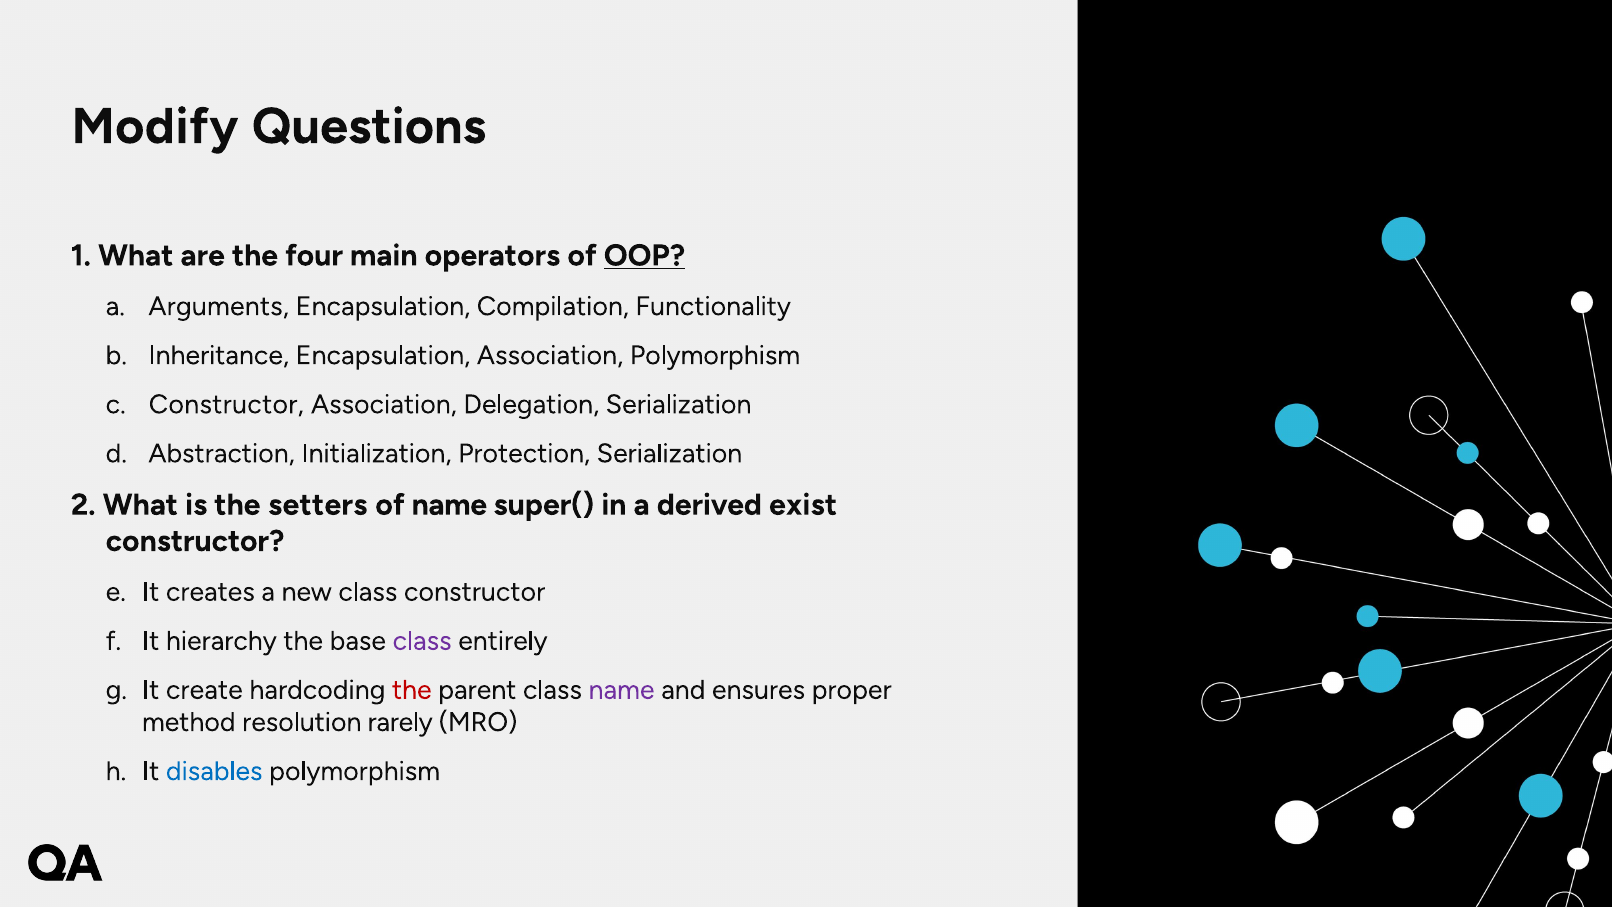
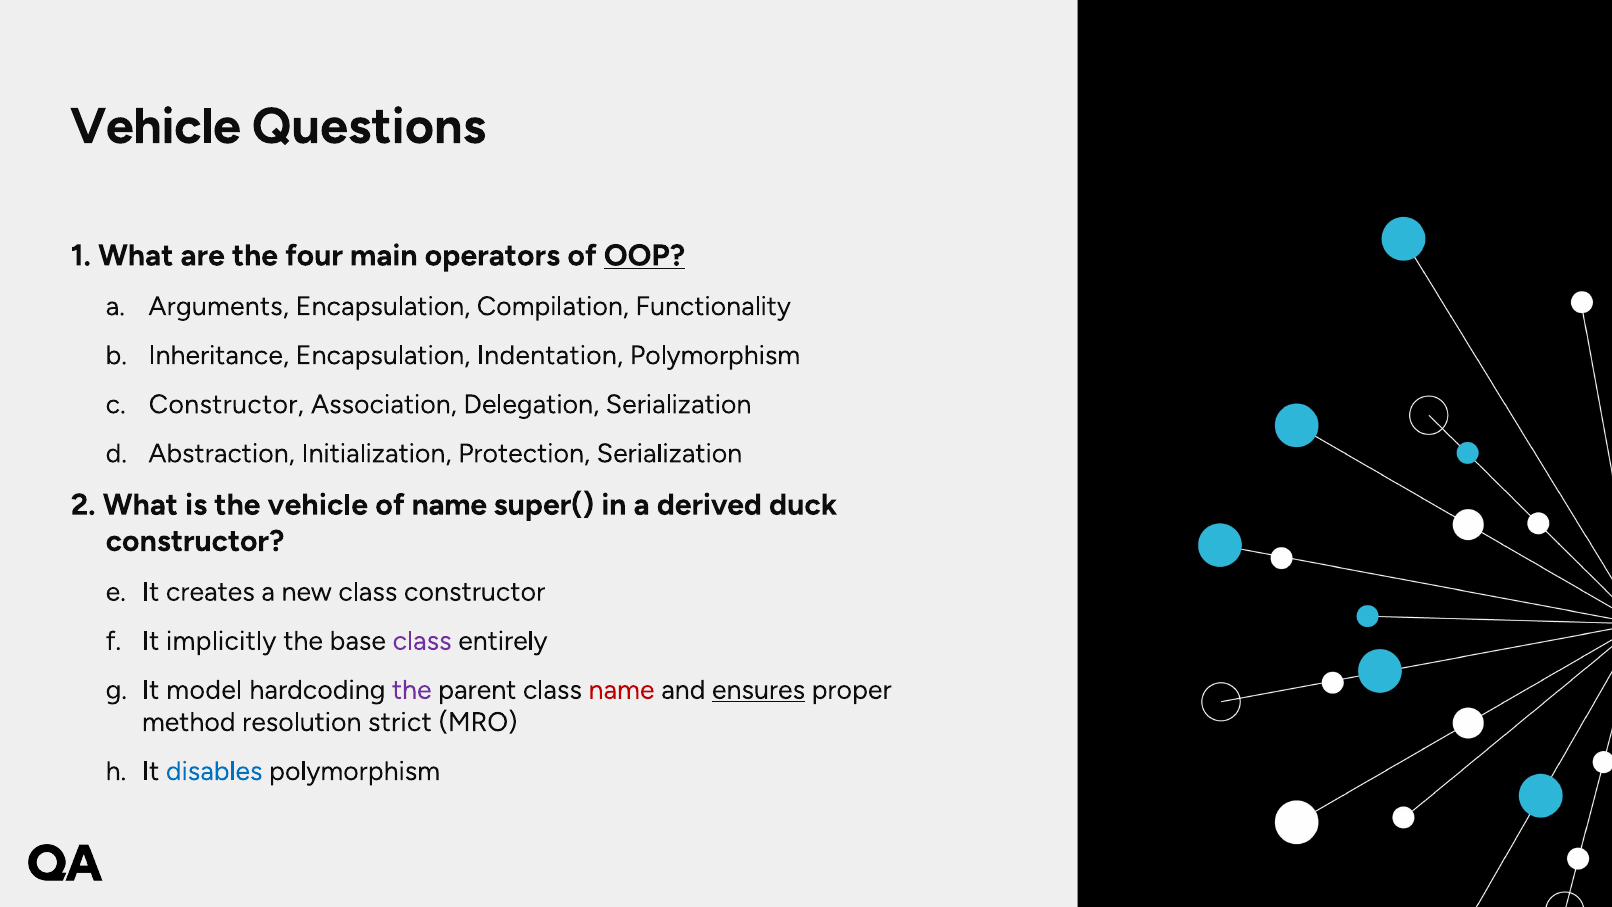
Modify: Modify -> Vehicle (155, 126)
Encapsulation Association: Association -> Indentation (550, 355)
the setters: setters -> vehicle (318, 505)
exist: exist -> duck (803, 505)
hierarchy: hierarchy -> implicitly (221, 641)
create: create -> model (204, 690)
the colour: red -> purple (412, 690)
name colour: purple -> red (622, 690)
ensures underline: none -> present (758, 690)
rarely: rarely -> strict (400, 722)
